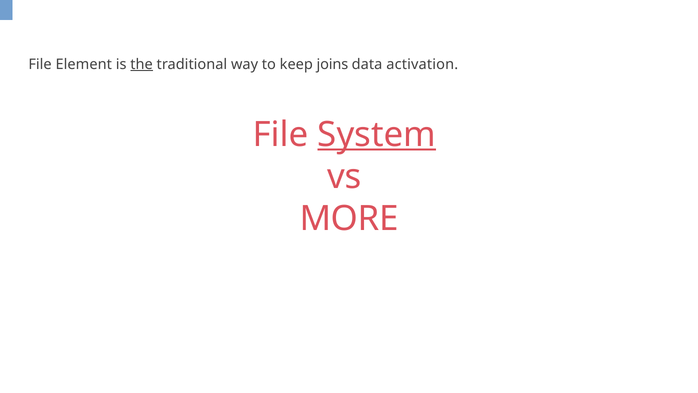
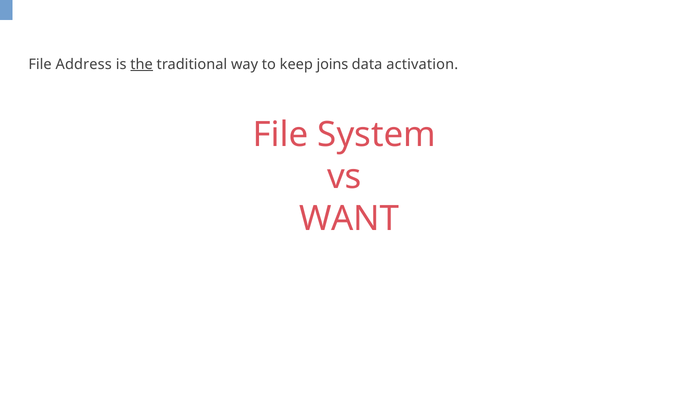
Element: Element -> Address (84, 64)
System underline: present -> none (377, 135)
MORE: MORE -> WANT (349, 218)
